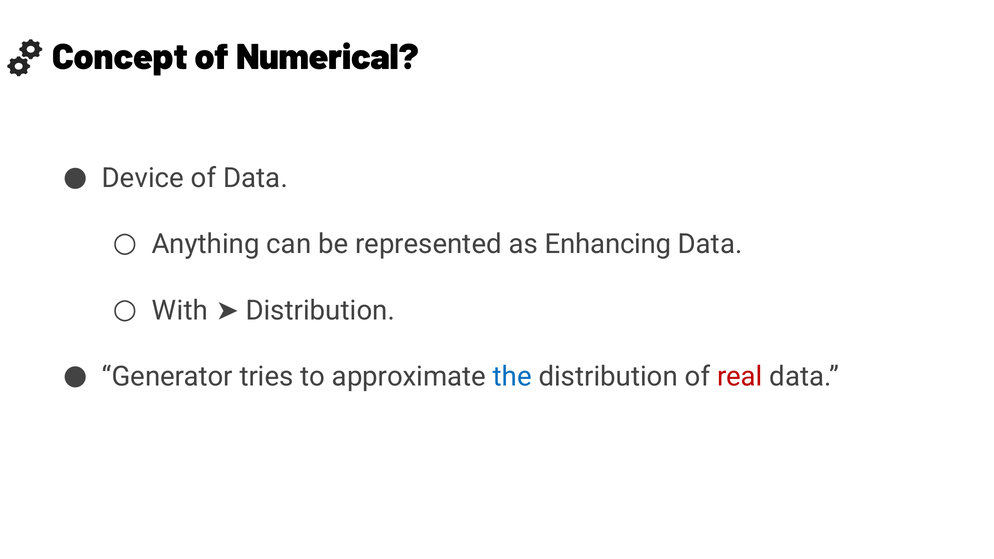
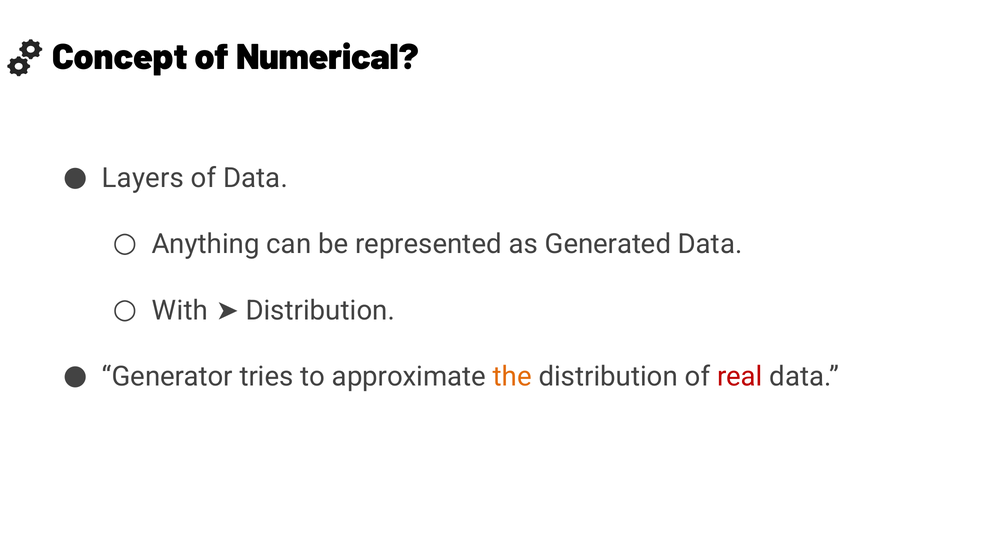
Device: Device -> Layers (143, 178)
Enhancing: Enhancing -> Generated (608, 244)
the colour: blue -> orange (512, 377)
